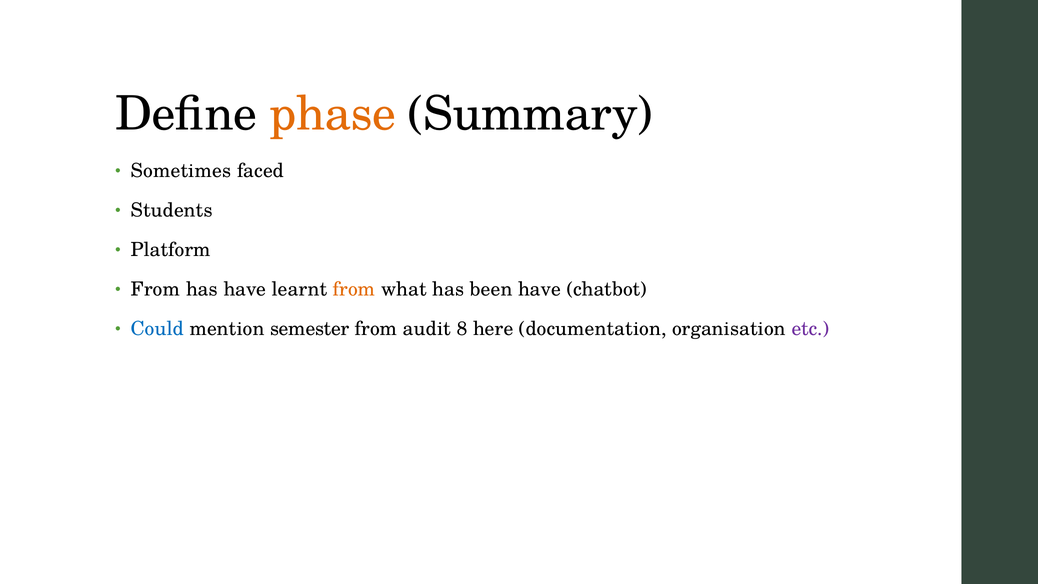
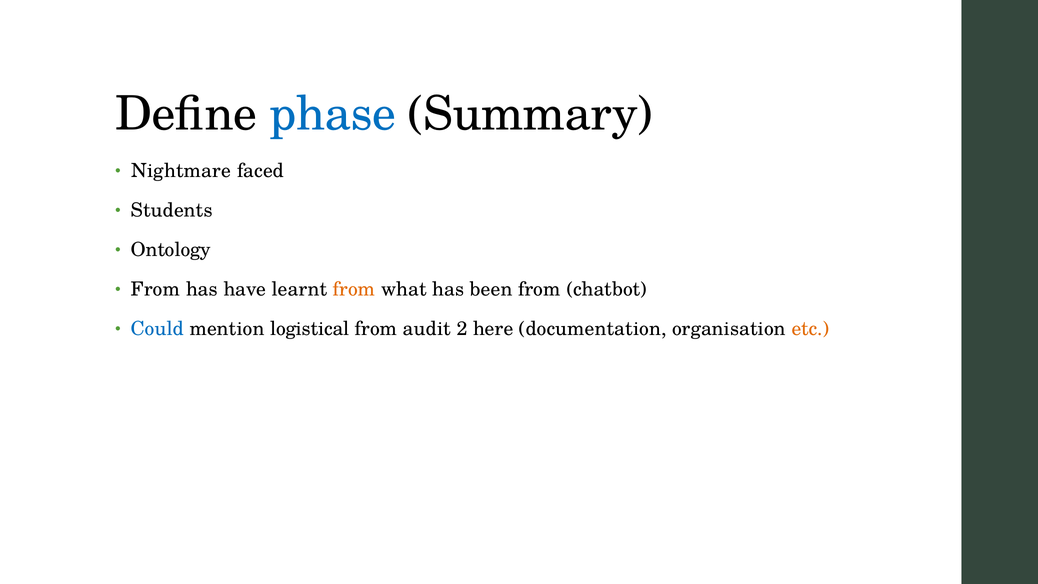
phase colour: orange -> blue (333, 114)
Sometimes: Sometimes -> Nightmare (181, 171)
Platform: Platform -> Ontology (171, 250)
been have: have -> from (539, 289)
semester: semester -> logistical (310, 329)
8: 8 -> 2 (462, 329)
etc colour: purple -> orange (810, 329)
